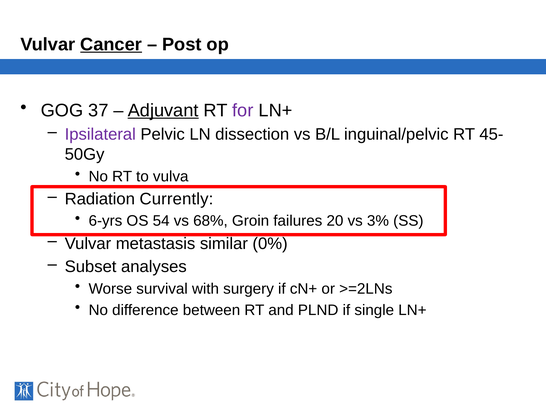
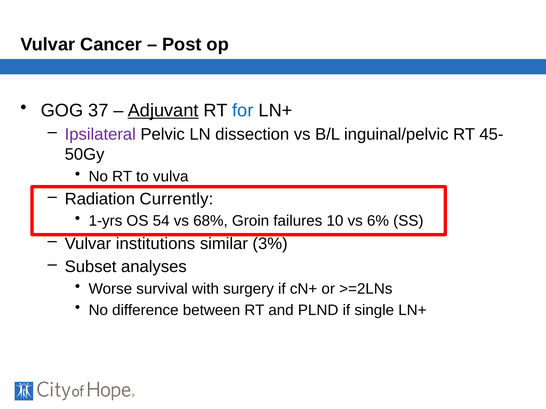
Cancer underline: present -> none (111, 44)
for colour: purple -> blue (243, 110)
6-yrs: 6-yrs -> 1-yrs (105, 221)
20: 20 -> 10 (335, 221)
3%: 3% -> 6% (378, 221)
metastasis: metastasis -> institutions (156, 244)
0%: 0% -> 3% (270, 244)
